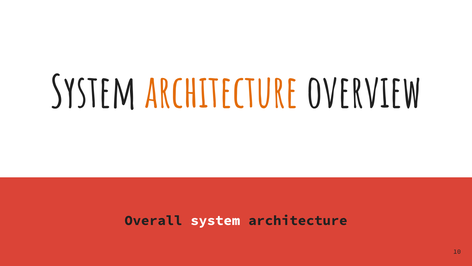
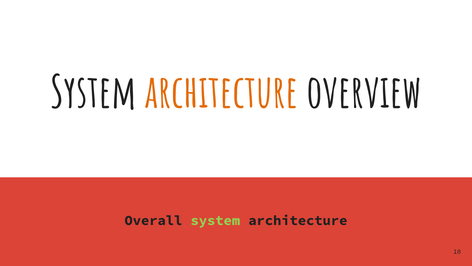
system colour: white -> light green (215, 220)
